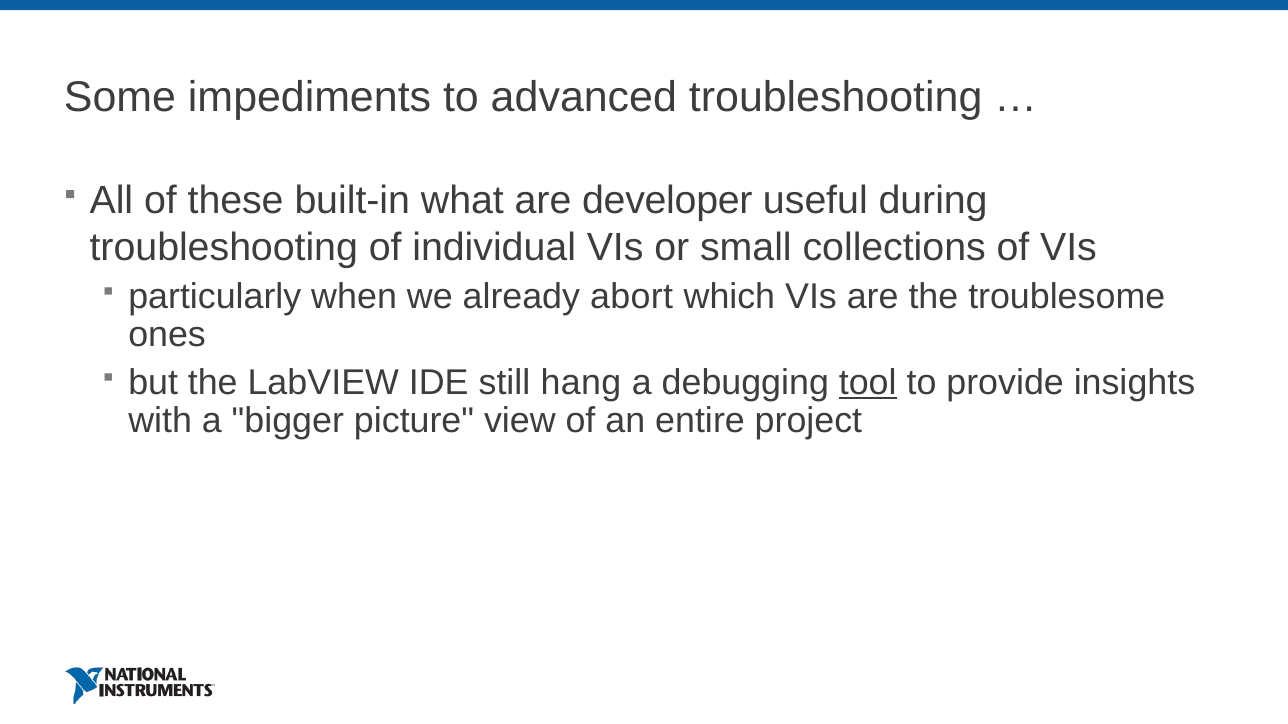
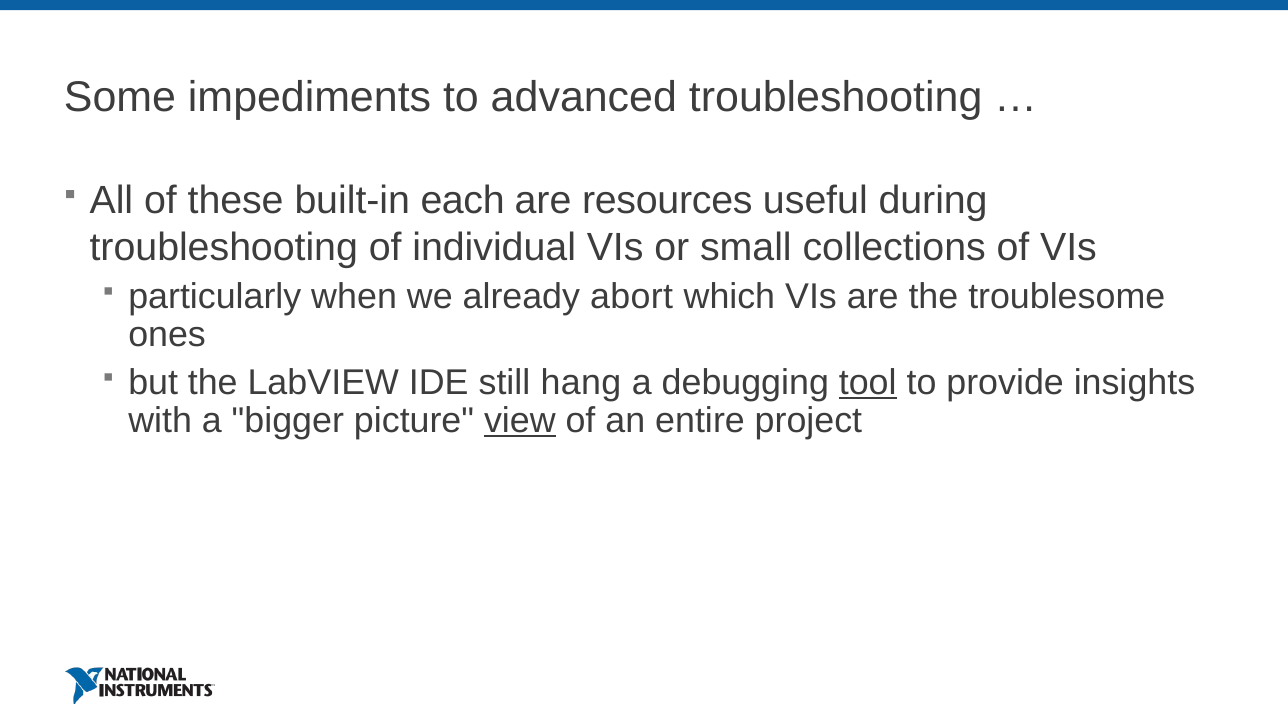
what: what -> each (463, 200)
developer: developer -> resources (667, 200)
view underline: none -> present (520, 421)
